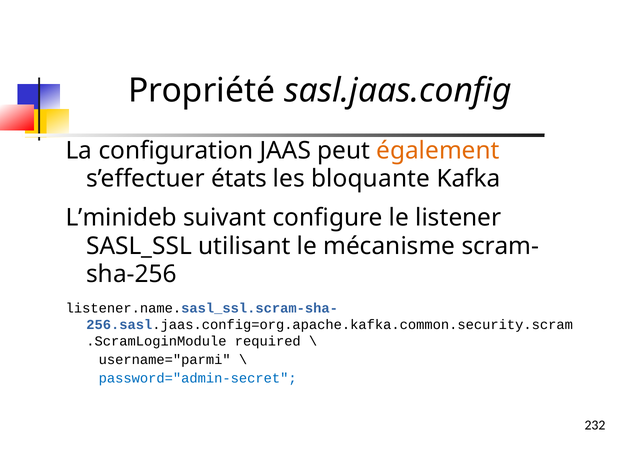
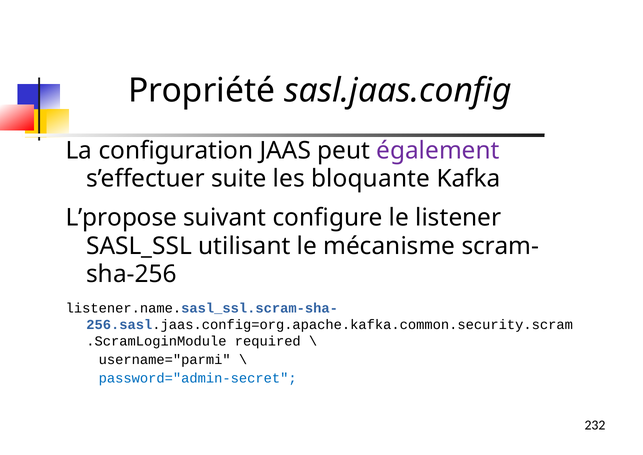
également colour: orange -> purple (438, 151)
états: états -> suite (239, 179)
L’minideb: L’minideb -> L’propose (121, 218)
